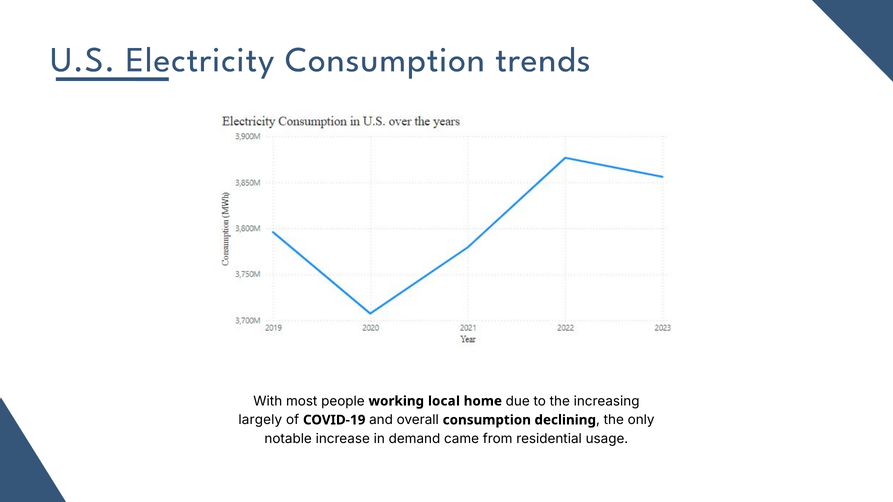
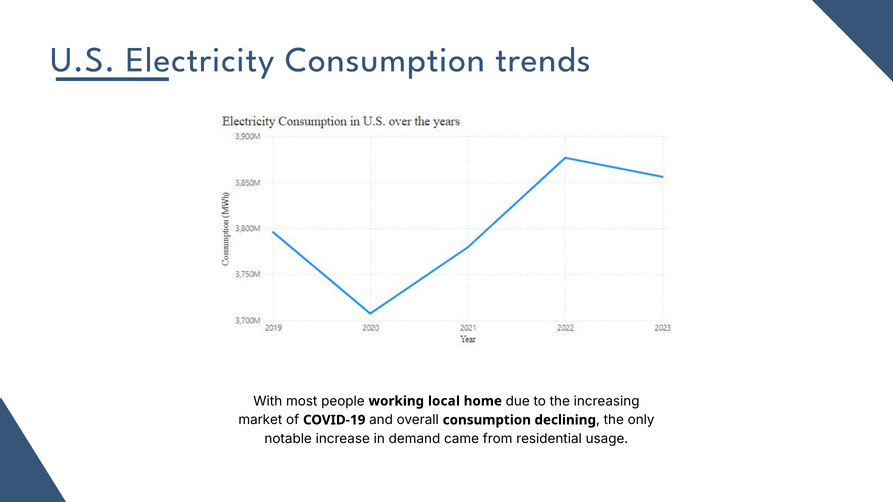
largely: largely -> market (260, 420)
